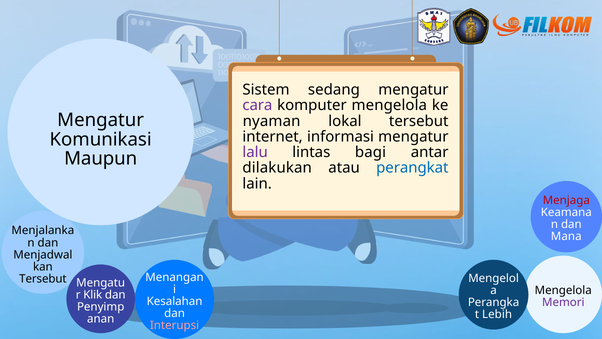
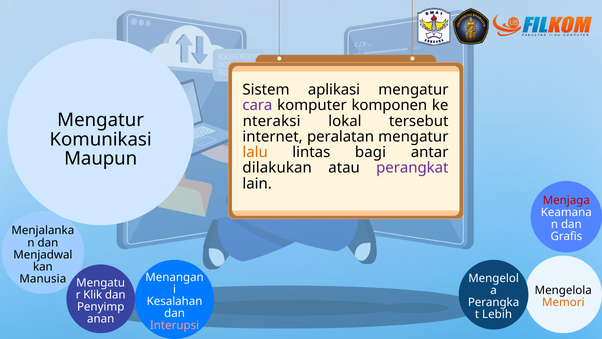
sedang: sedang -> aplikasi (334, 90)
komputer mengelola: mengelola -> komponen (389, 105)
nyaman: nyaman -> nteraksi (272, 121)
informasi: informasi -> peralatan (341, 137)
lalu colour: purple -> orange (255, 152)
perangkat colour: blue -> purple (412, 168)
Mana: Mana -> Grafis (566, 236)
Tersebut: Tersebut -> Manusia (43, 278)
Memori colour: purple -> orange (563, 302)
